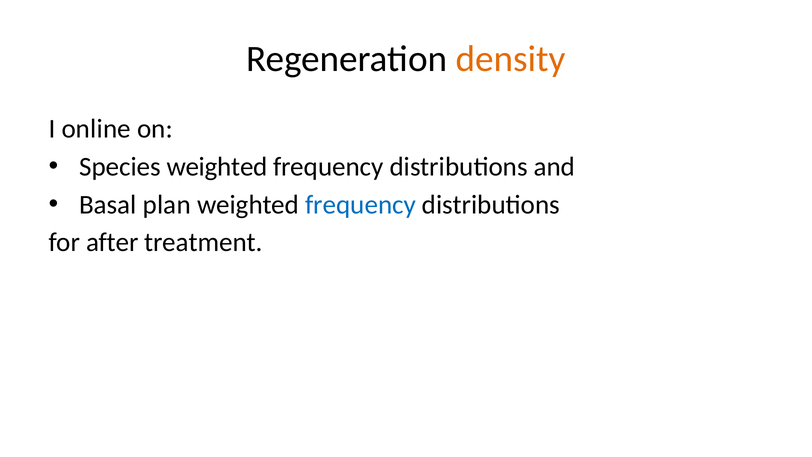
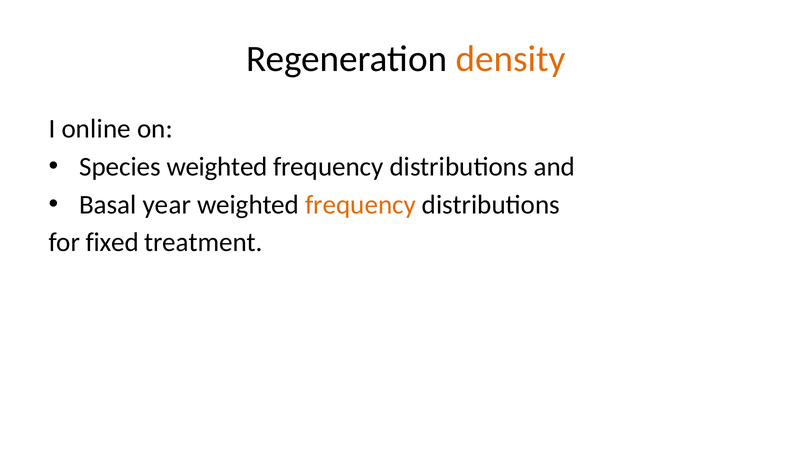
plan: plan -> year (167, 205)
frequency colour: blue -> orange (361, 205)
after: after -> fixed (112, 242)
